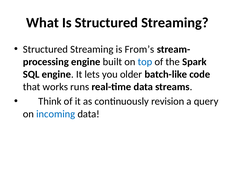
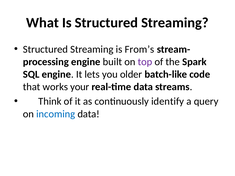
top colour: blue -> purple (145, 62)
runs: runs -> your (80, 87)
revision: revision -> identify (168, 102)
